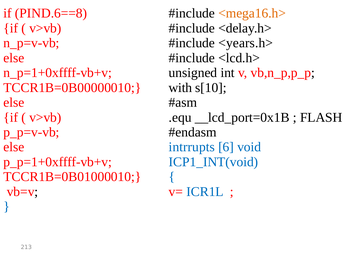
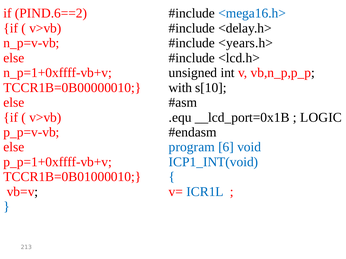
PIND.6==8: PIND.6==8 -> PIND.6==2 (51, 13)
<mega16.h> colour: orange -> blue (252, 13)
FLASH: FLASH -> LOGIC (321, 118)
intrrupts: intrrupts -> program (192, 147)
